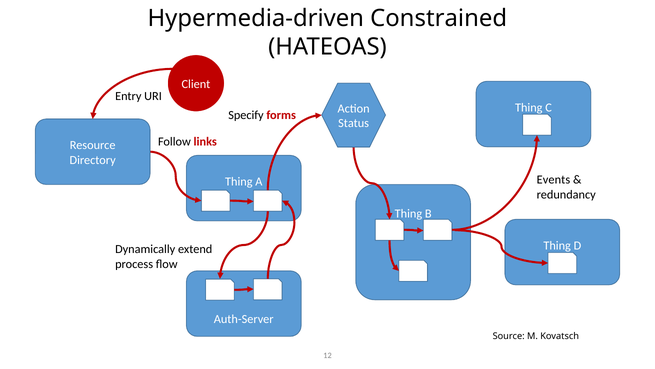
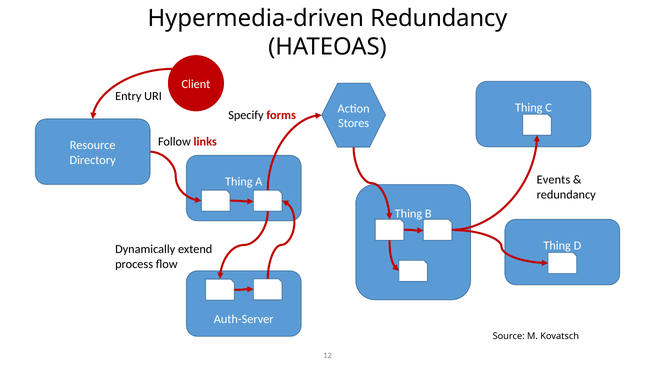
Hypermedia-driven Constrained: Constrained -> Redundancy (439, 18)
Status: Status -> Stores (354, 123)
